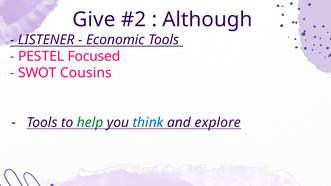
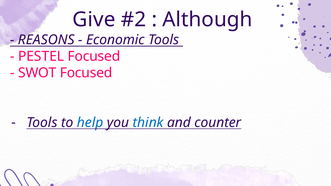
LISTENER: LISTENER -> REASONS (46, 40)
SWOT Cousins: Cousins -> Focused (86, 73)
help colour: green -> blue (90, 123)
explore: explore -> counter (218, 123)
